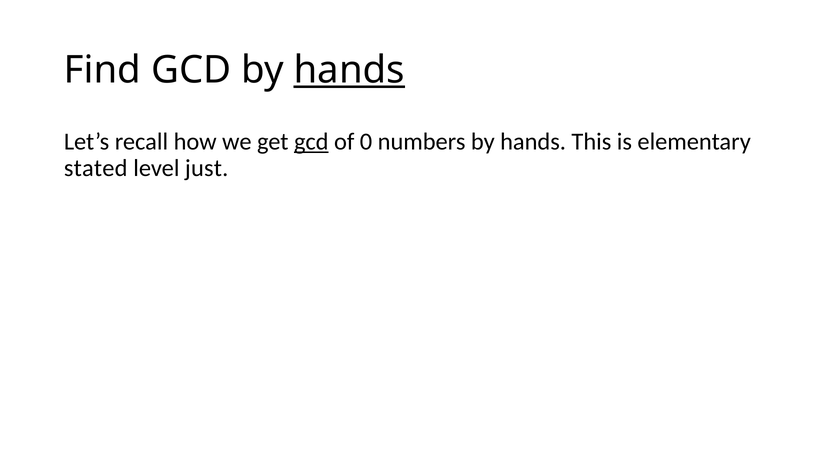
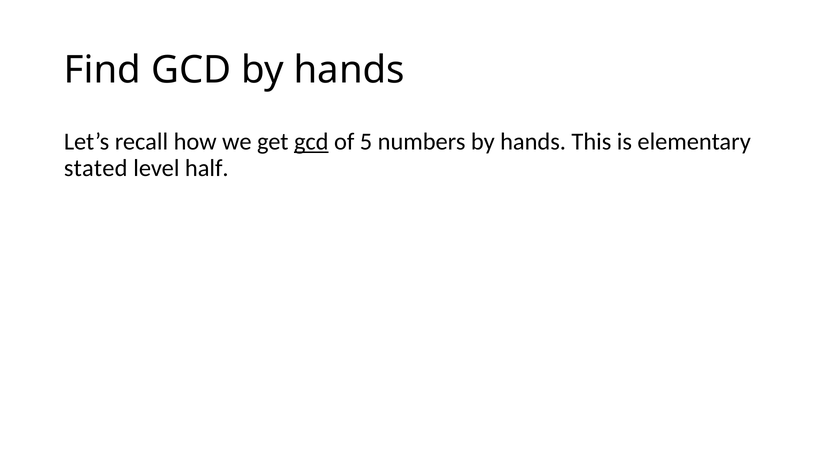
hands underline: present -> none (349, 70)
0: 0 -> 5 (366, 142)
just: just -> half (207, 168)
